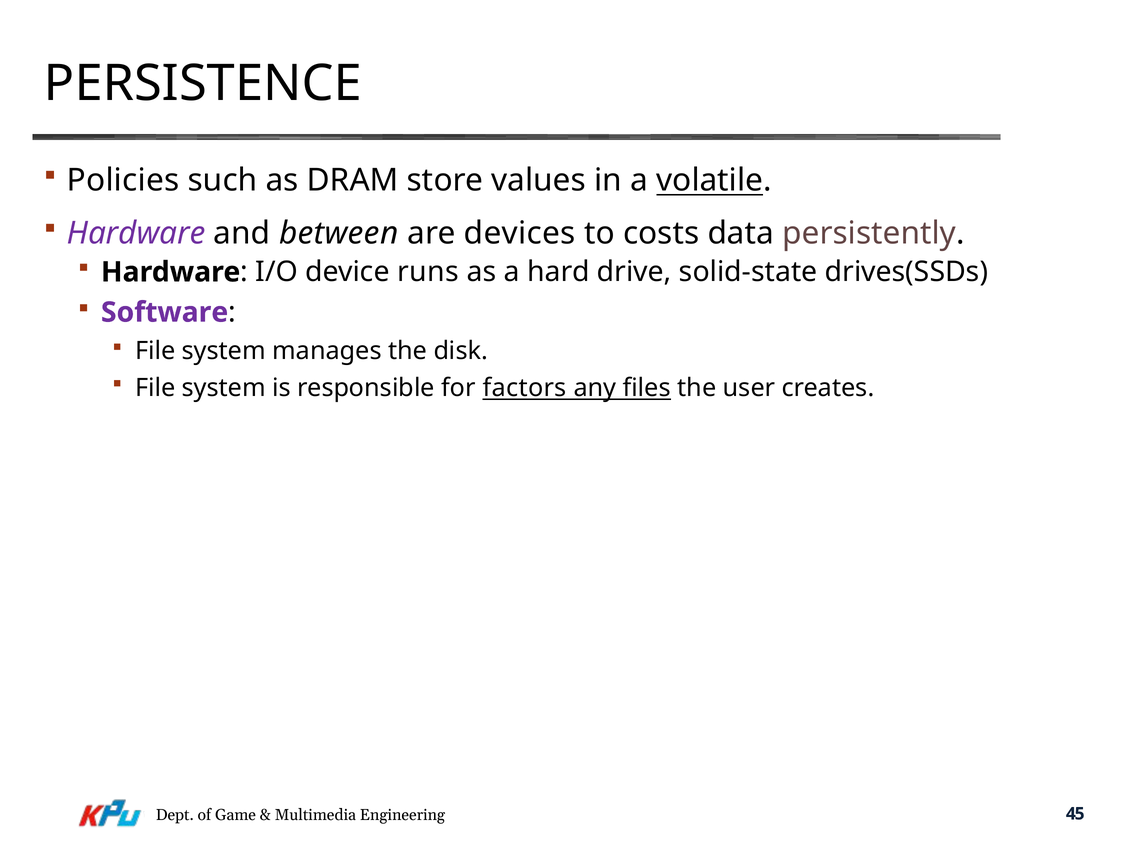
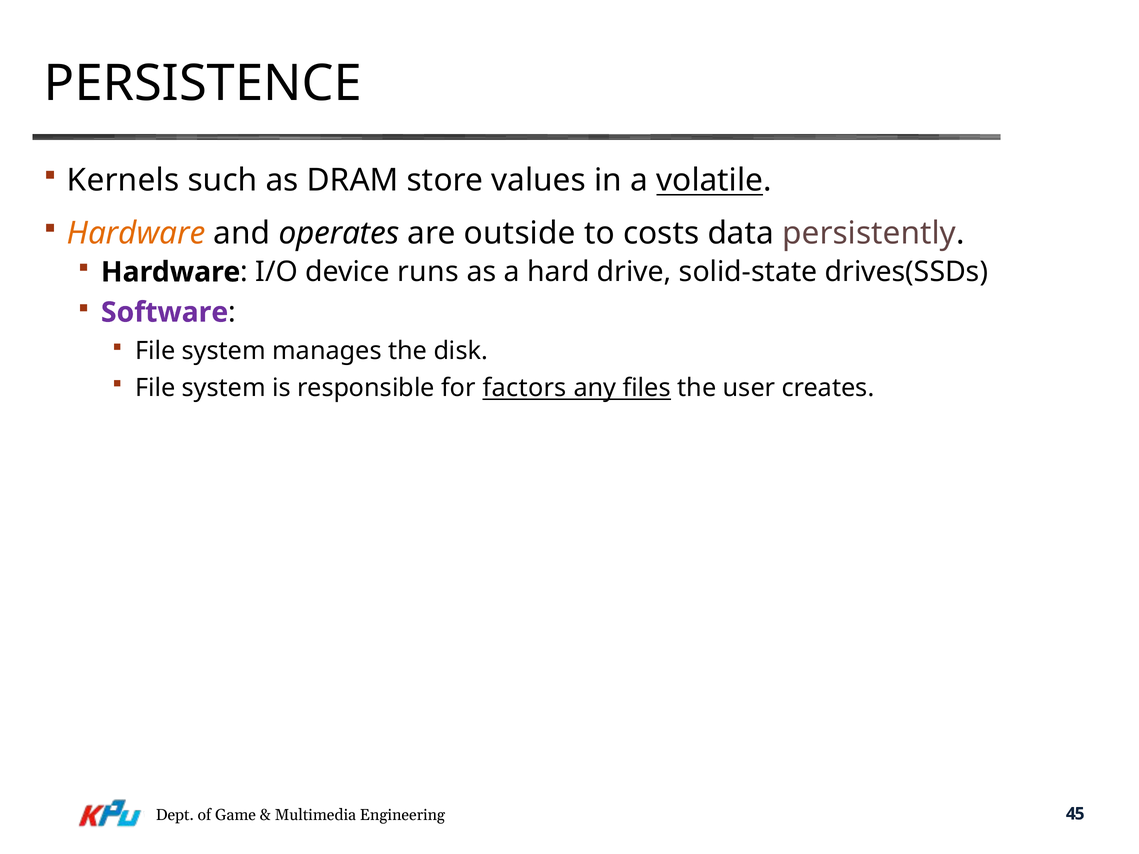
Policies: Policies -> Kernels (123, 180)
Hardware colour: purple -> orange (136, 233)
between: between -> operates (339, 233)
devices: devices -> outside (520, 233)
